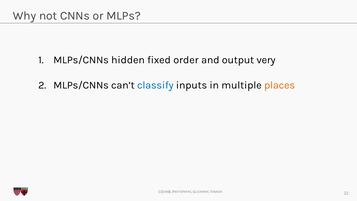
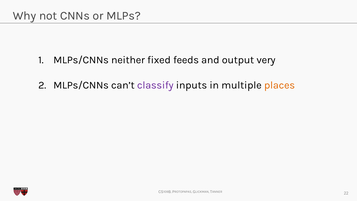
hidden: hidden -> neither (128, 60)
order: order -> feeds (186, 60)
classify colour: blue -> purple (155, 85)
